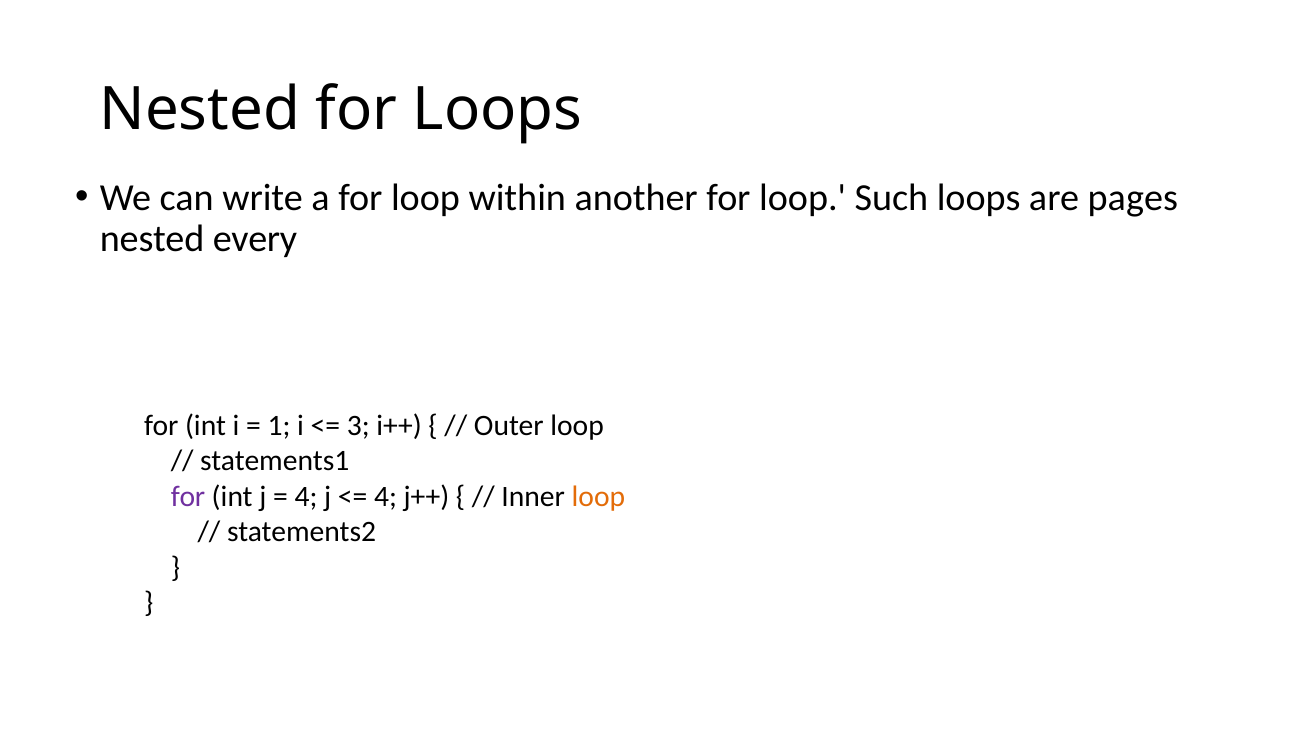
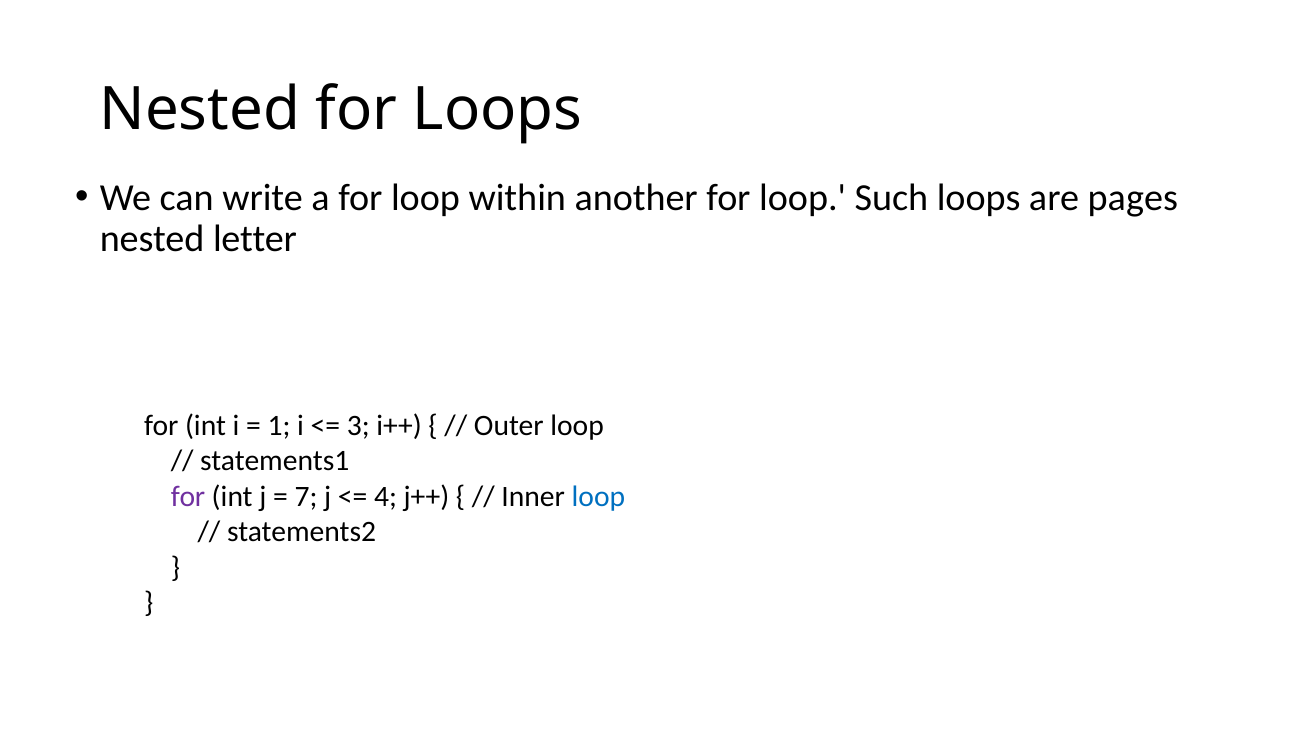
every: every -> letter (255, 239)
4: 4 -> 7 (306, 496)
loop colour: orange -> blue (598, 496)
